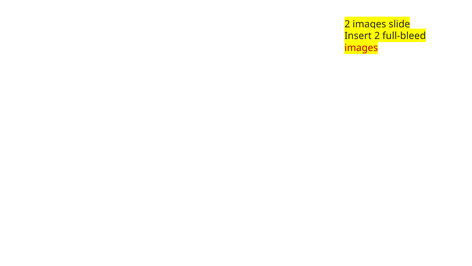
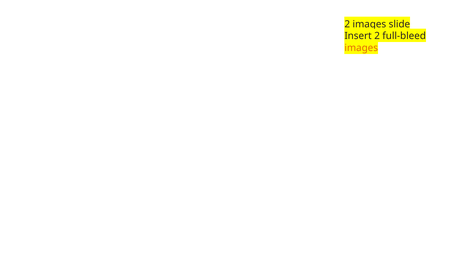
images colour: red -> orange (361, 48)
